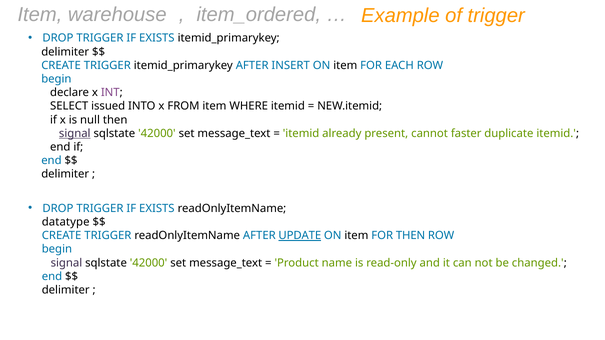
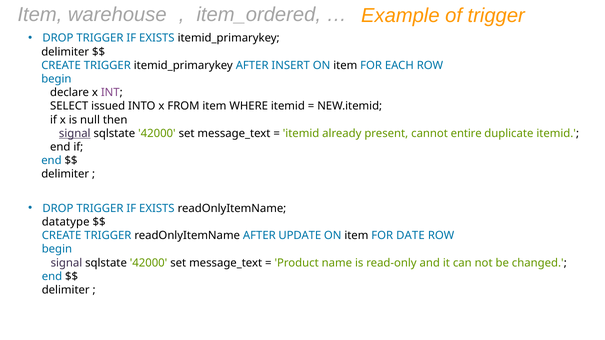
faster: faster -> entire (466, 134)
UPDATE underline: present -> none (300, 236)
FOR THEN: THEN -> DATE (410, 236)
